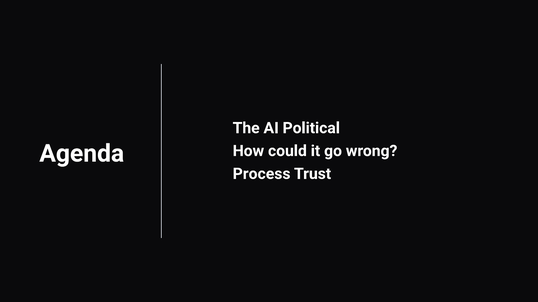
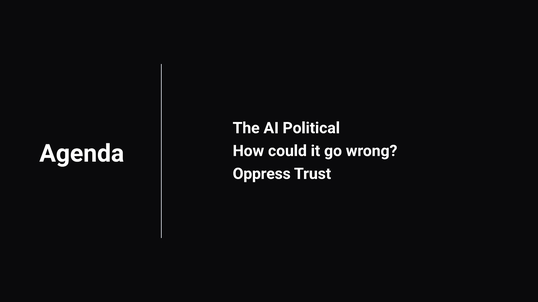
Process: Process -> Oppress (262, 174)
